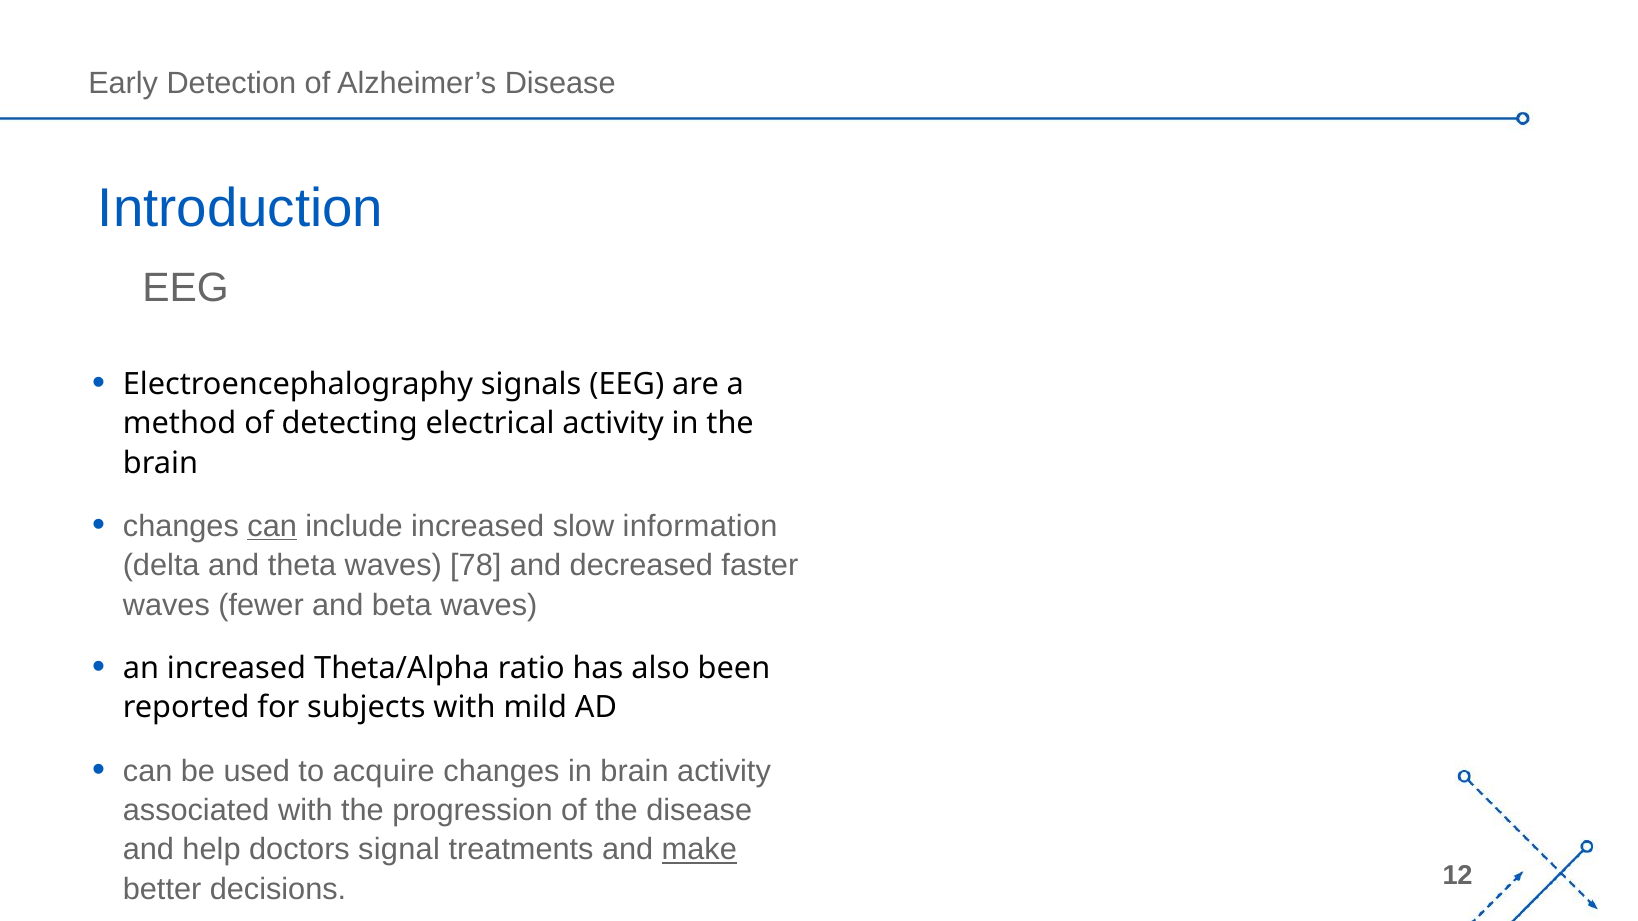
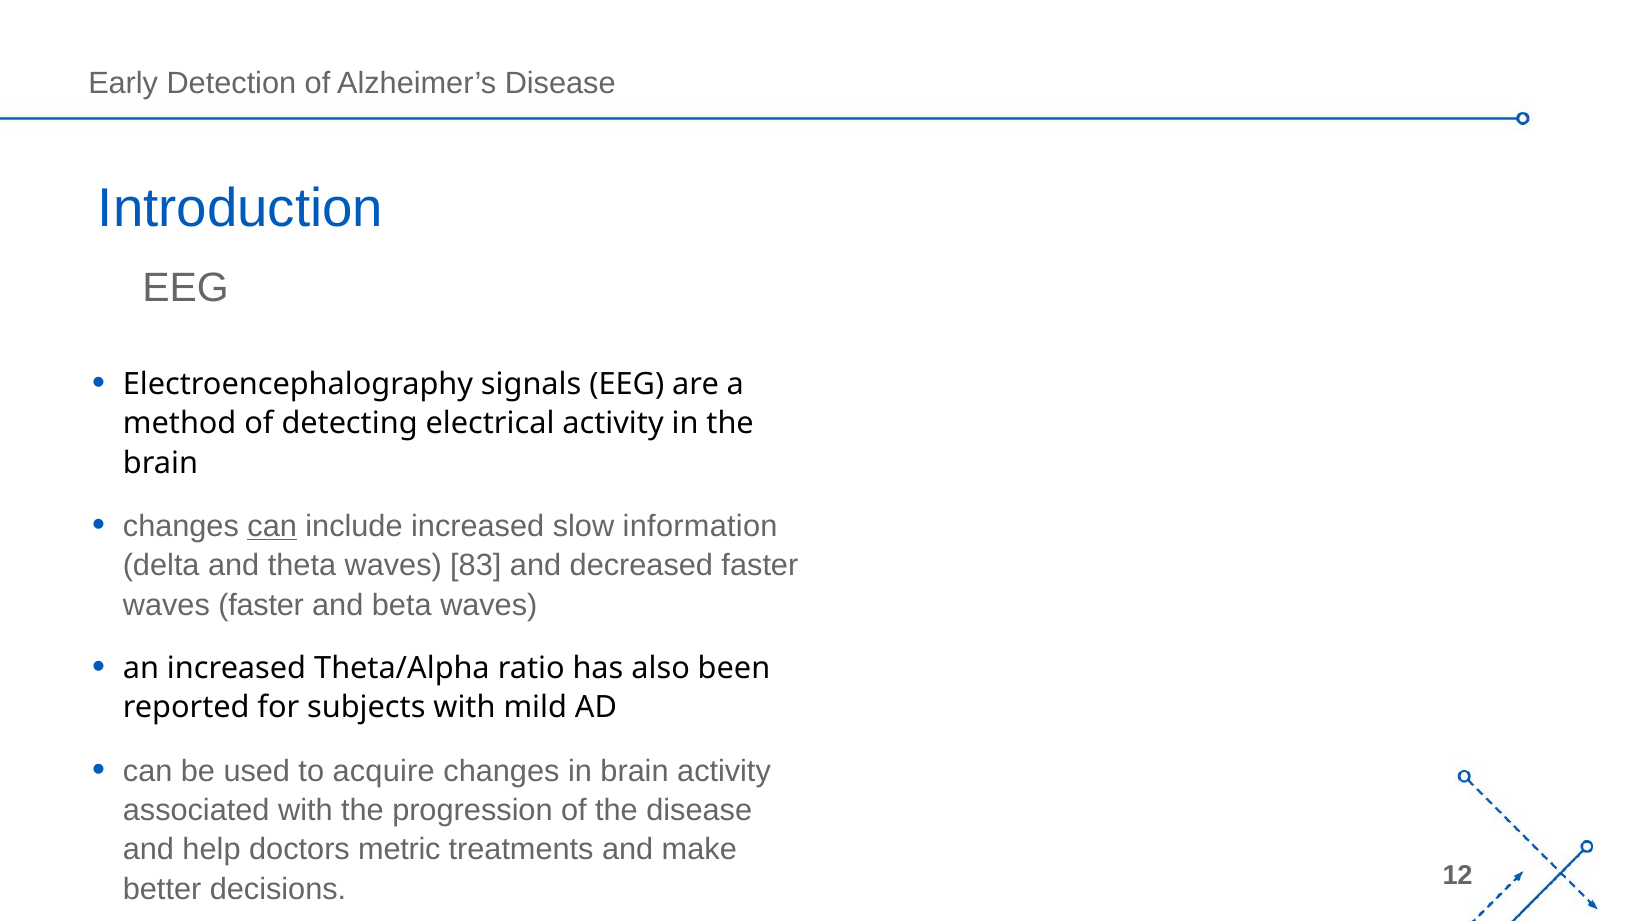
78: 78 -> 83 (476, 566)
waves fewer: fewer -> faster (261, 605)
signal: signal -> metric (399, 850)
make underline: present -> none (699, 850)
